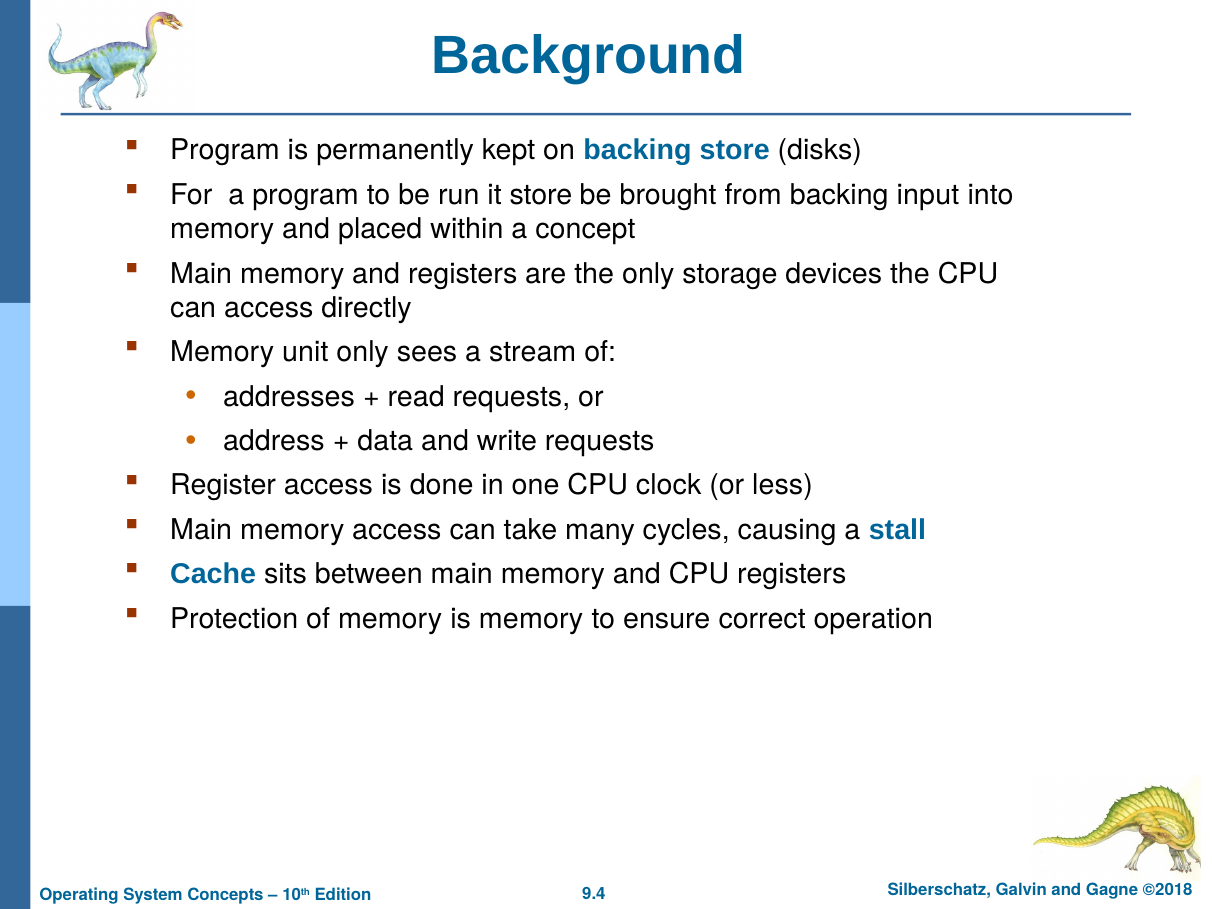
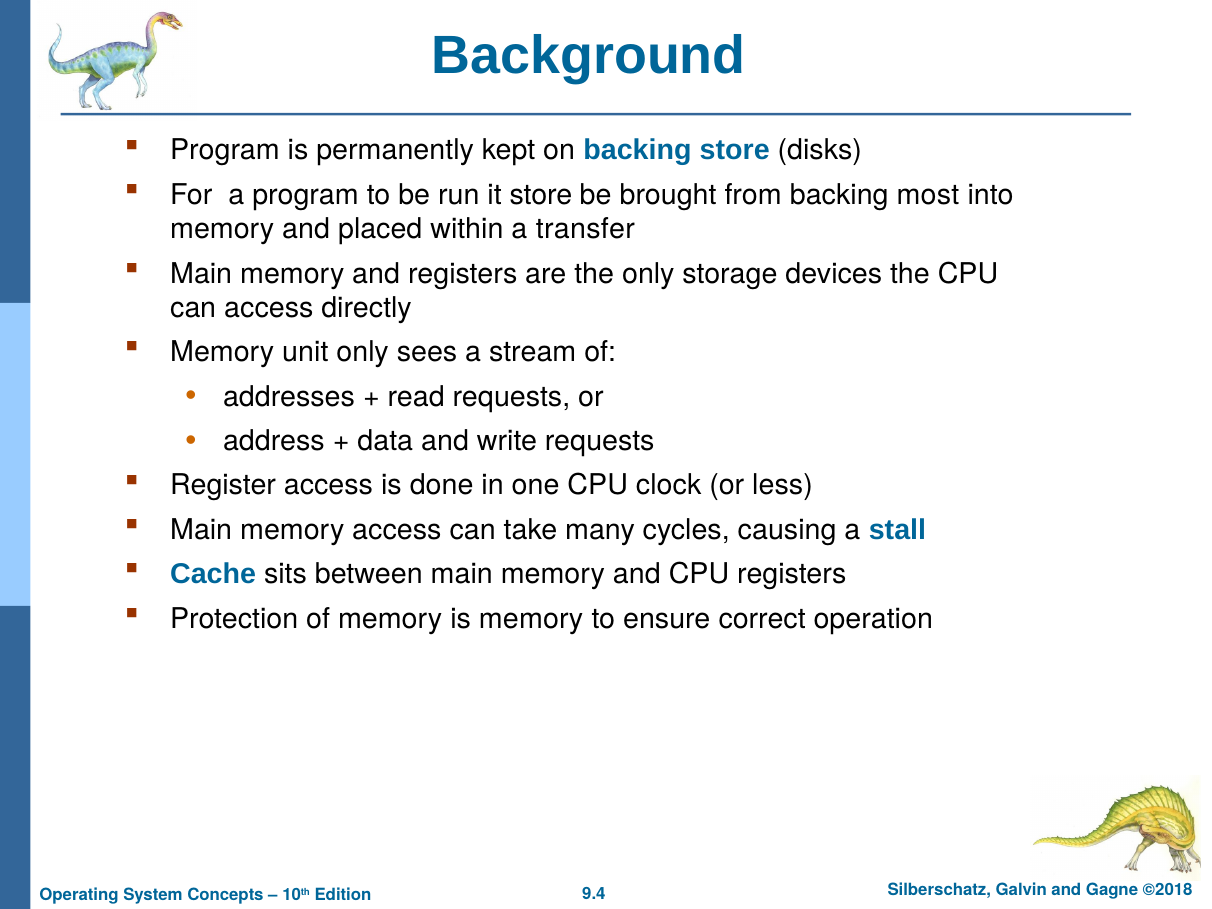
input: input -> most (928, 195)
concept: concept -> transfer (585, 229)
